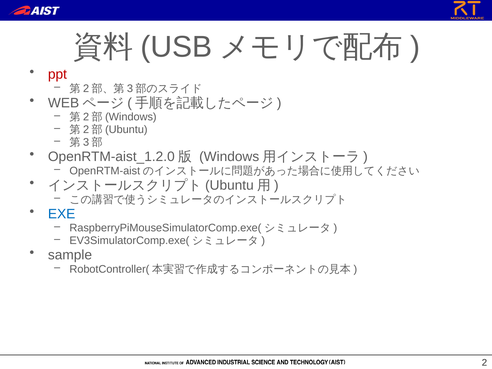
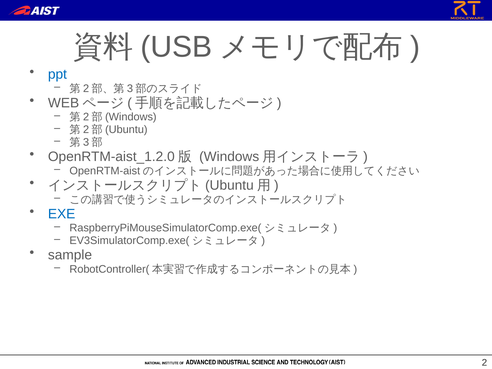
ppt colour: red -> blue (57, 74)
